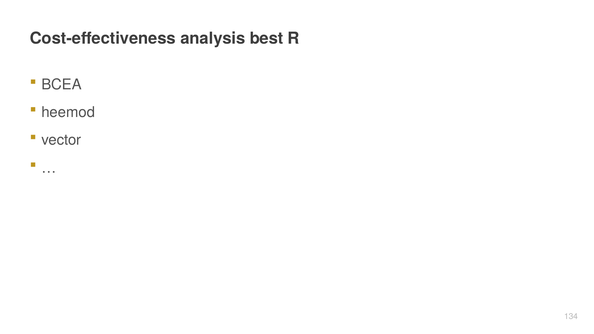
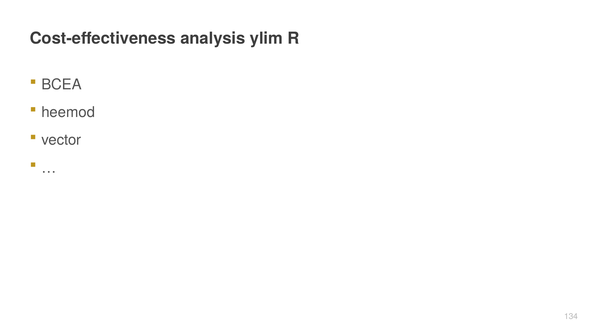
best: best -> ylim (266, 38)
